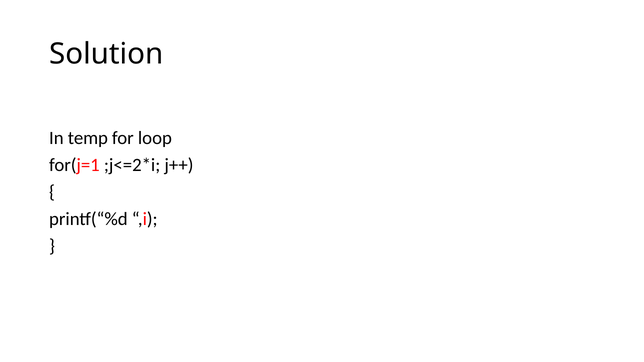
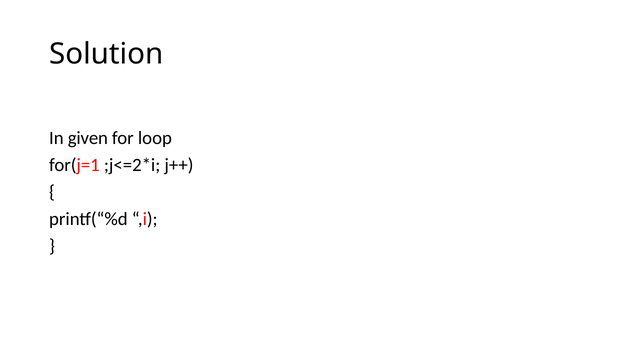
temp: temp -> given (88, 138)
